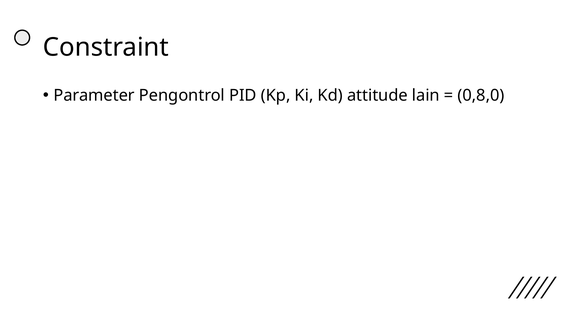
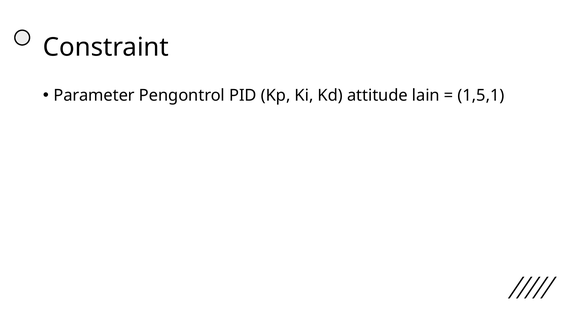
0,8,0: 0,8,0 -> 1,5,1 (481, 95)
